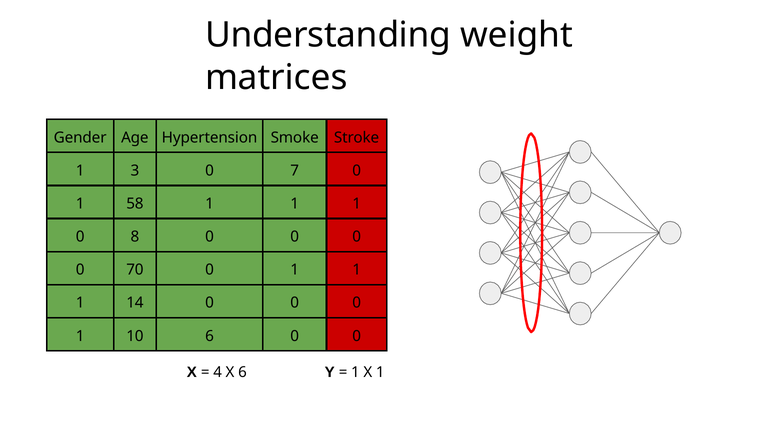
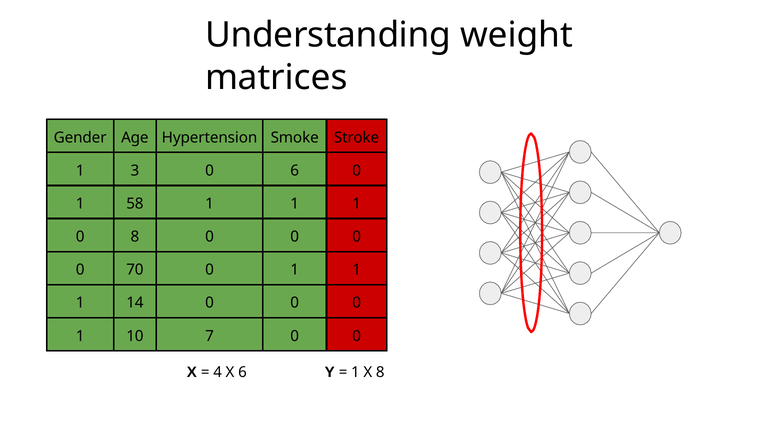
0 7: 7 -> 6 (295, 171)
10 6: 6 -> 7 (210, 336)
X 1: 1 -> 8 (380, 372)
